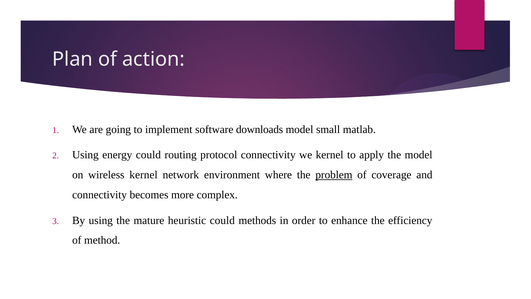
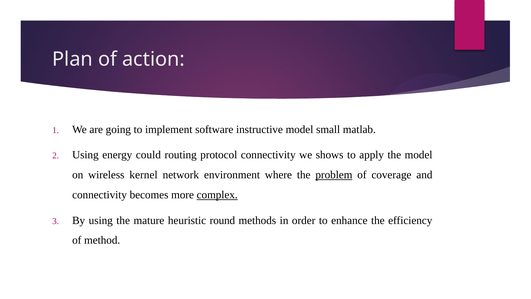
downloads: downloads -> instructive (259, 129)
we kernel: kernel -> shows (330, 155)
complex underline: none -> present (217, 195)
heuristic could: could -> round (222, 220)
